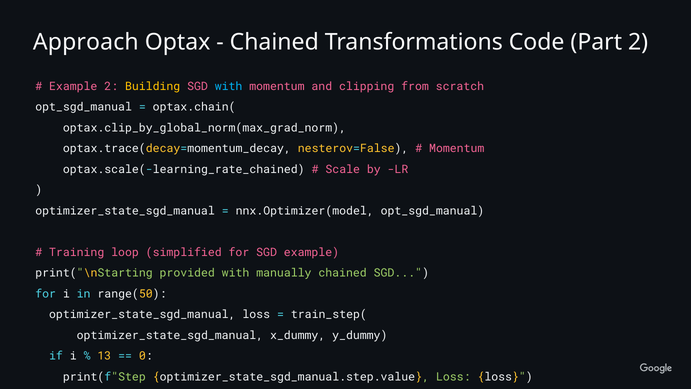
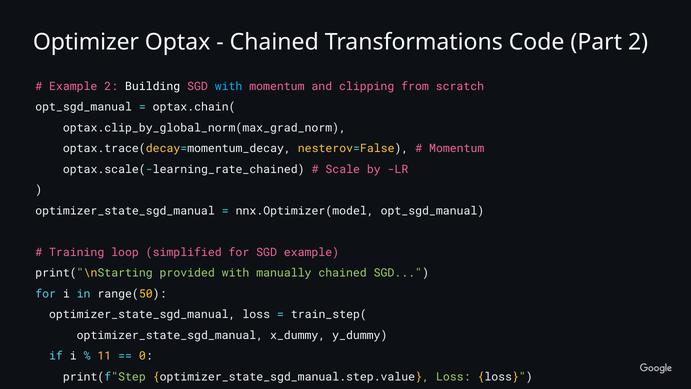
Approach: Approach -> Optimizer (86, 42)
Building colour: yellow -> white (153, 86)
13: 13 -> 11 (104, 356)
